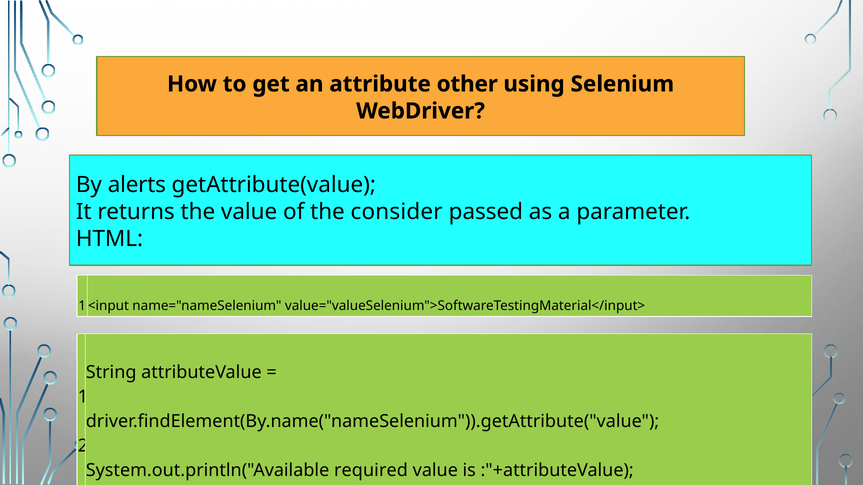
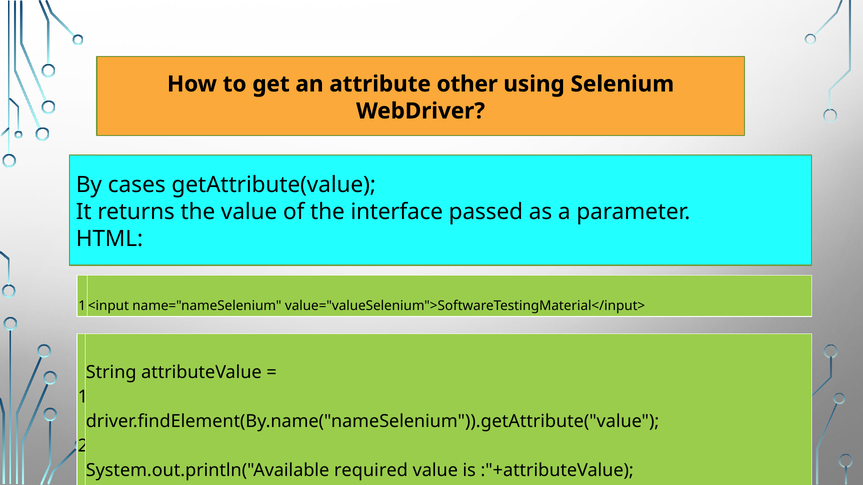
alerts: alerts -> cases (137, 185)
consider: consider -> interface (397, 212)
